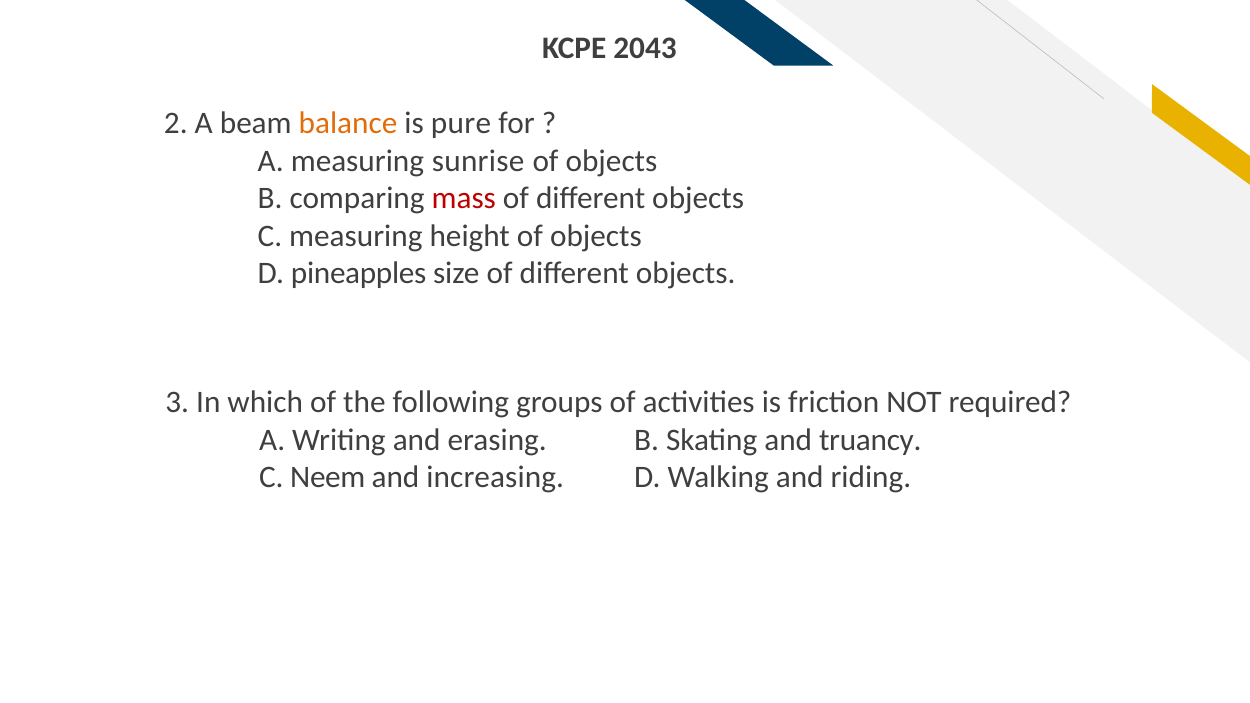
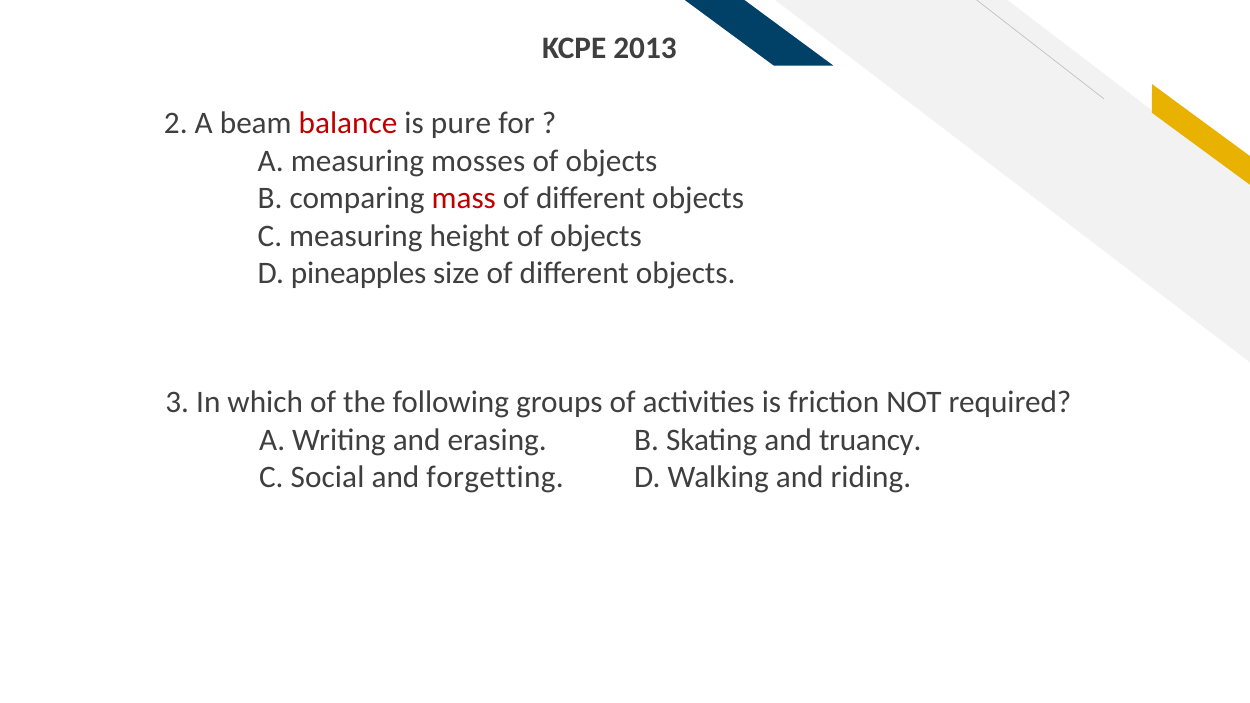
2043: 2043 -> 2013 (645, 49)
balance colour: orange -> red (348, 124)
sunrise: sunrise -> mosses (478, 161)
Neem: Neem -> Social (328, 477)
increasing: increasing -> forgetting (495, 477)
